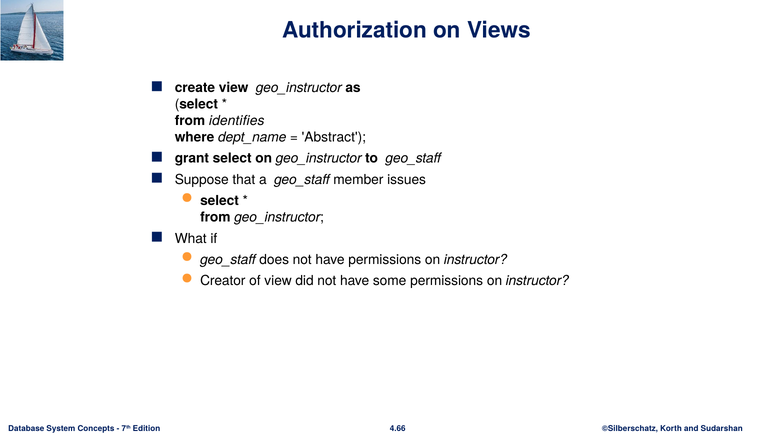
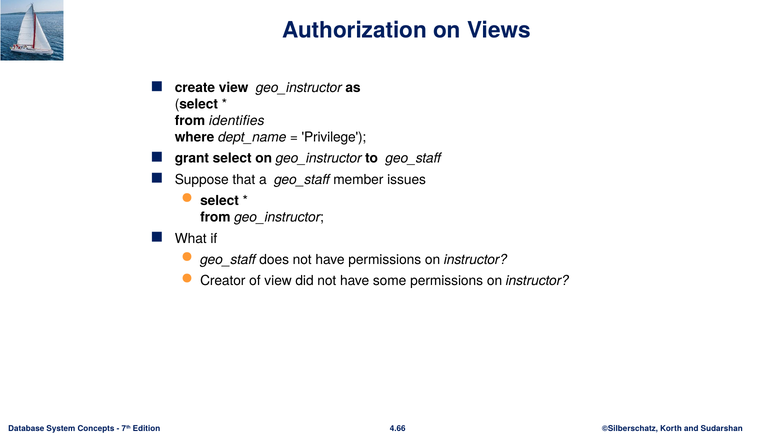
Abstract: Abstract -> Privilege (334, 137)
